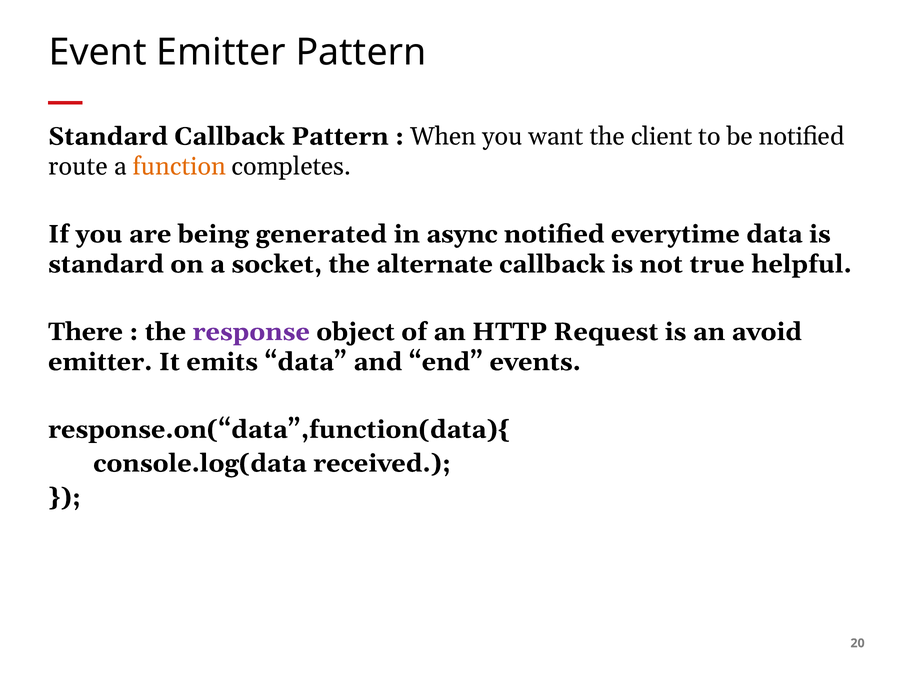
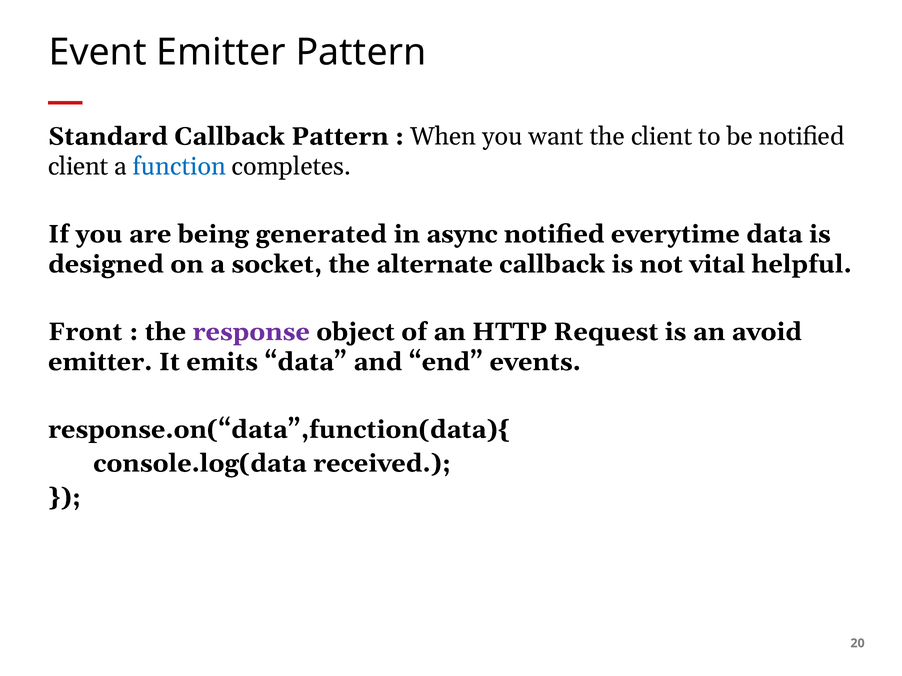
route: route -> client (78, 167)
function colour: orange -> blue (179, 167)
standard: standard -> designed (106, 264)
true: true -> vital (717, 264)
There: There -> Front (85, 332)
